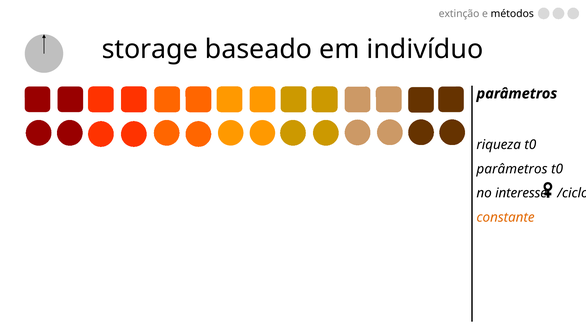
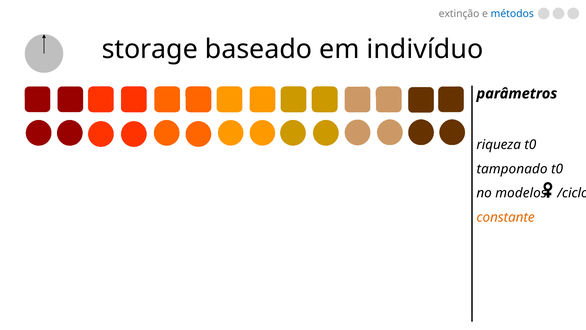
métodos colour: black -> blue (512, 14)
parâmetros: parâmetros -> tamponado (512, 169)
interesse: interesse -> modelos (521, 193)
